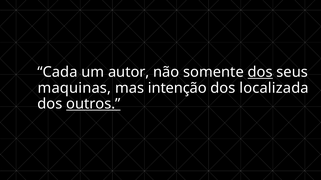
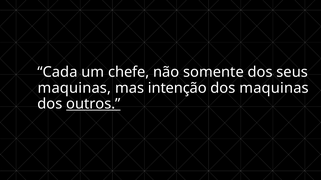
autor: autor -> chefe (129, 72)
dos underline: present -> none (260, 72)
dos localizada: localizada -> maquinas (274, 88)
